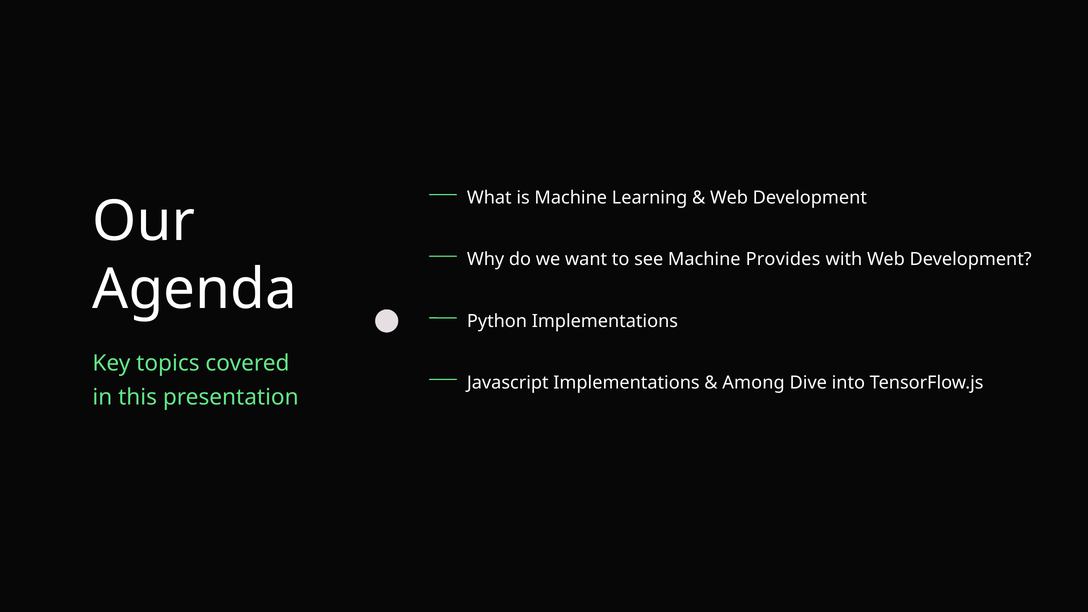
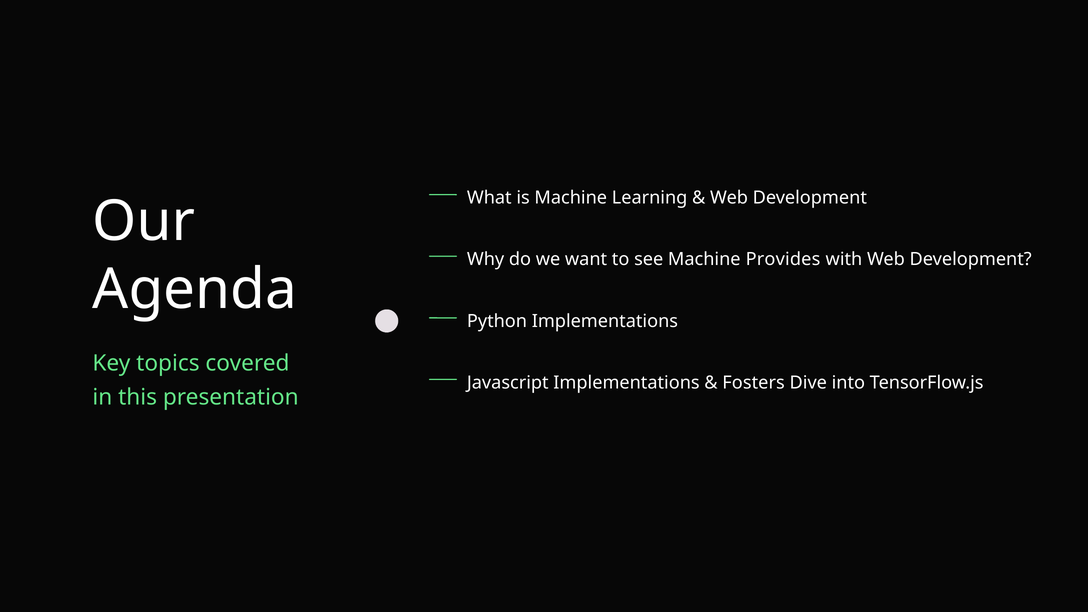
Among: Among -> Fosters (754, 383)
